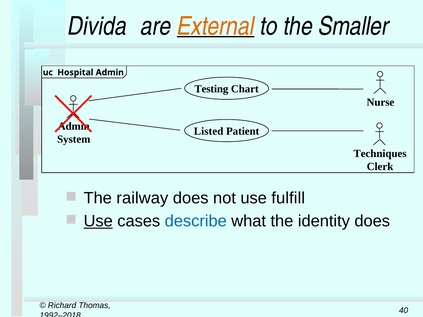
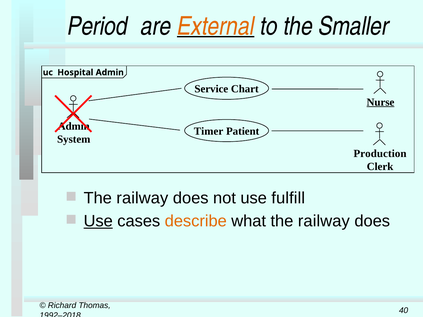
Divida: Divida -> Period (97, 26)
Testing: Testing -> Service (211, 89)
Nurse underline: none -> present (381, 102)
Listed: Listed -> Timer (209, 131)
Techniques: Techniques -> Production (380, 154)
describe colour: blue -> orange (196, 221)
what the identity: identity -> railway (324, 221)
